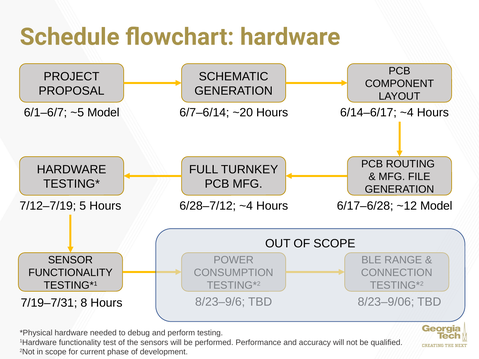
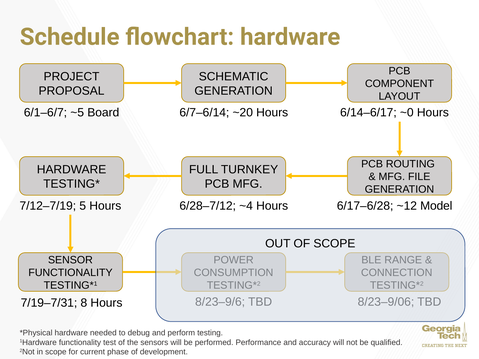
~5 Model: Model -> Board (103, 113)
6/14–6/17 ~4: ~4 -> ~0 (407, 113)
